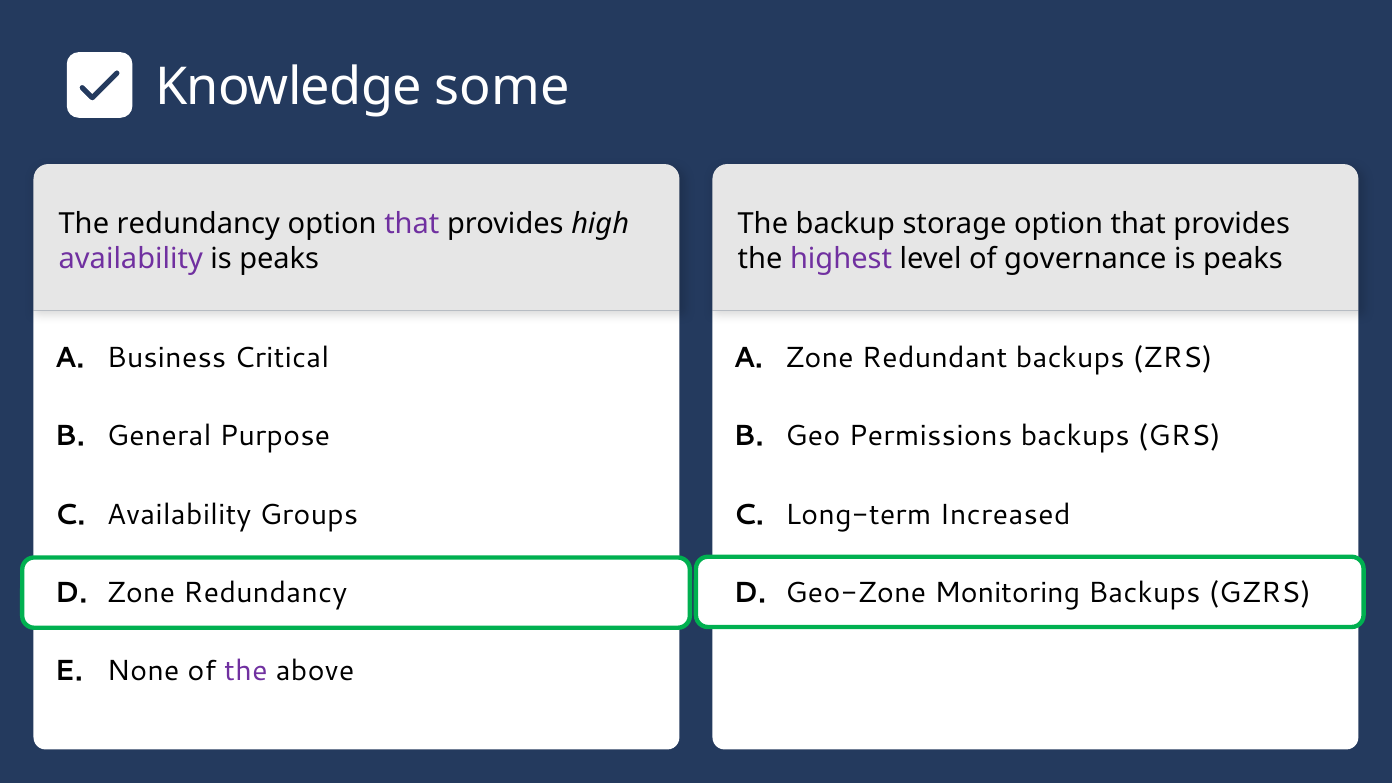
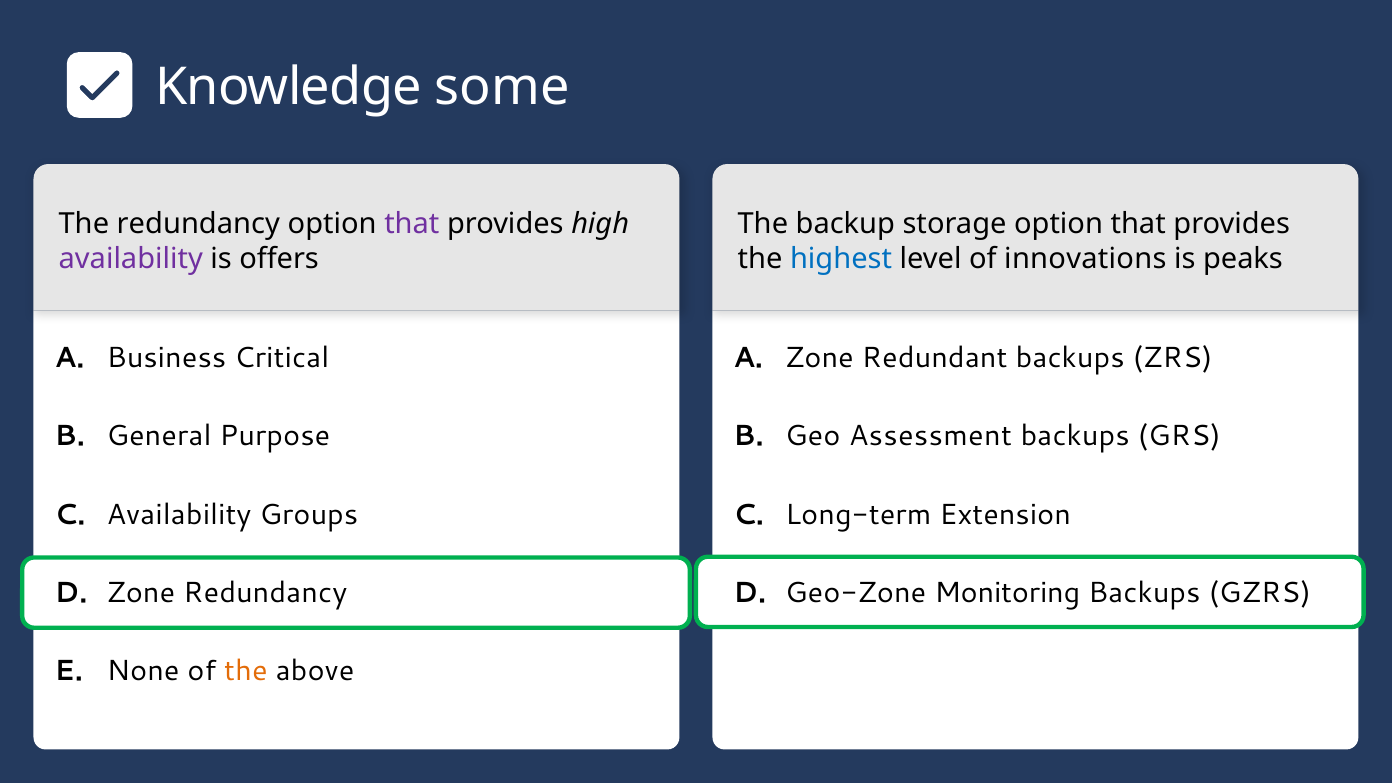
peaks: peaks -> offers (279, 259)
highest colour: purple -> blue (841, 259)
governance: governance -> innovations (1085, 259)
Permissions: Permissions -> Assessment (930, 436)
Increased: Increased -> Extension (1005, 515)
the colour: purple -> orange (246, 671)
